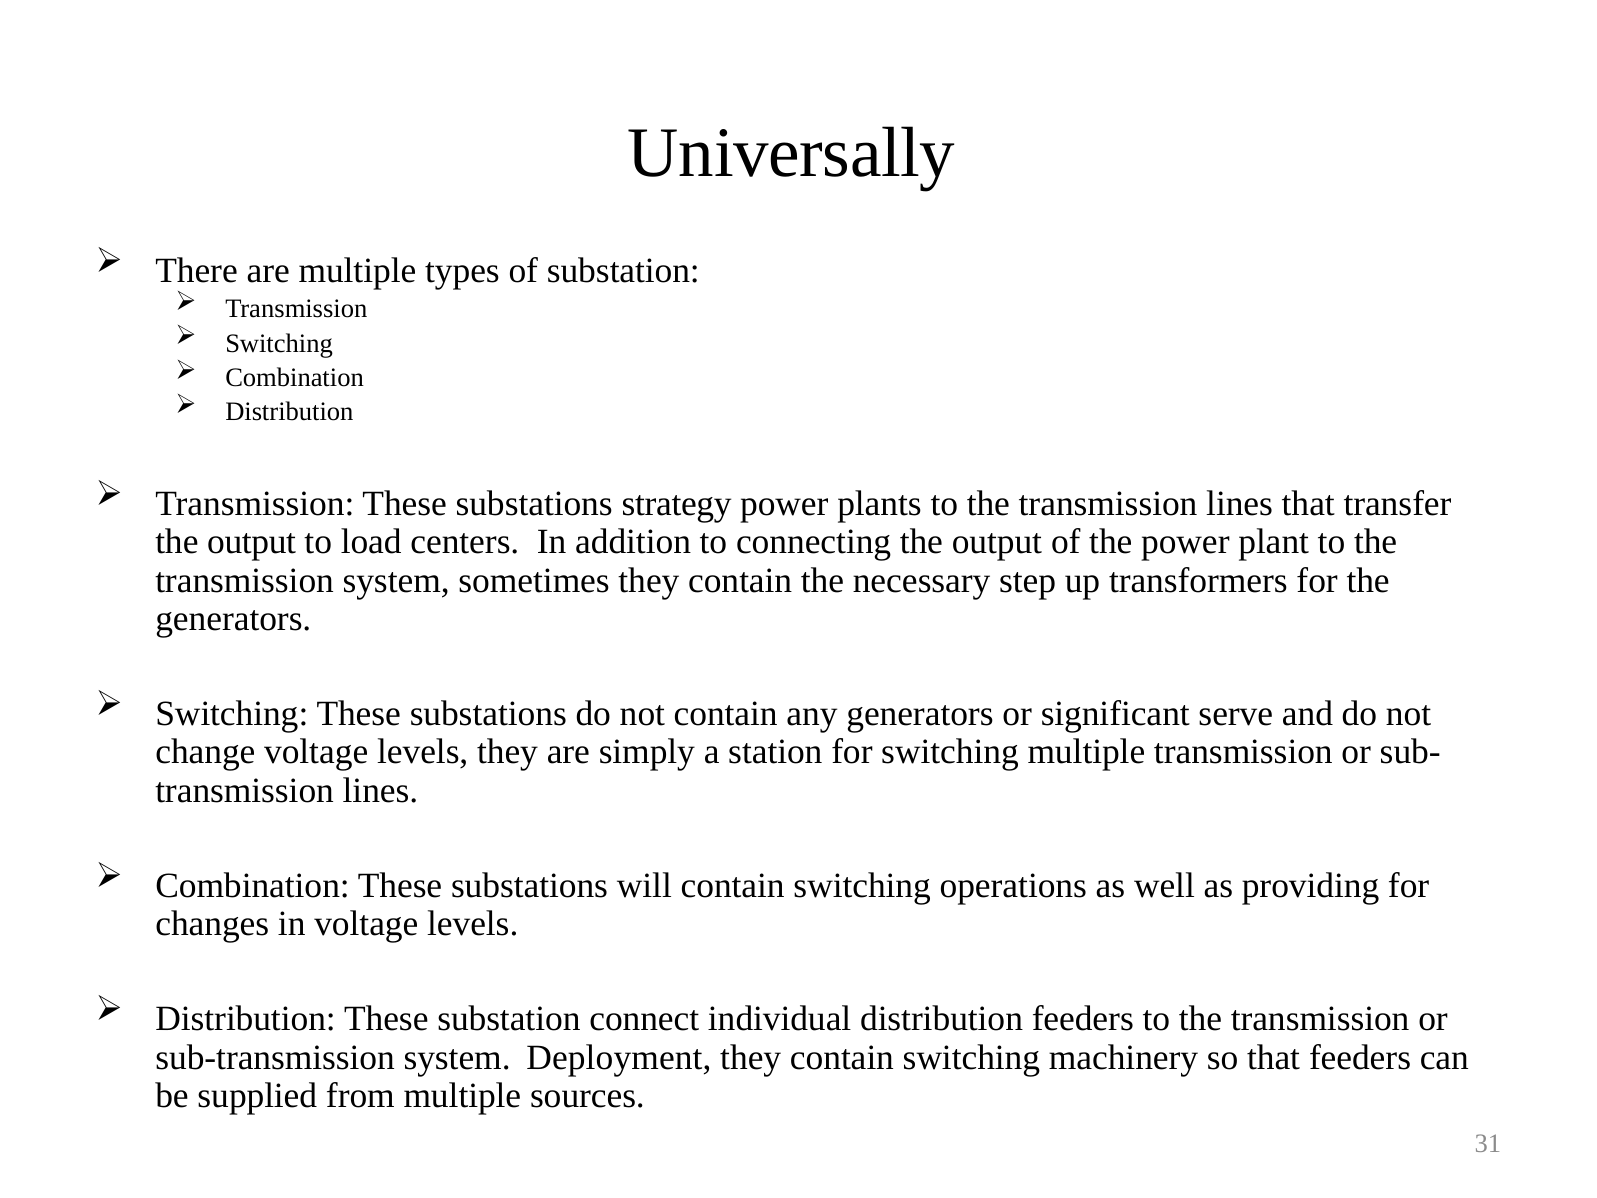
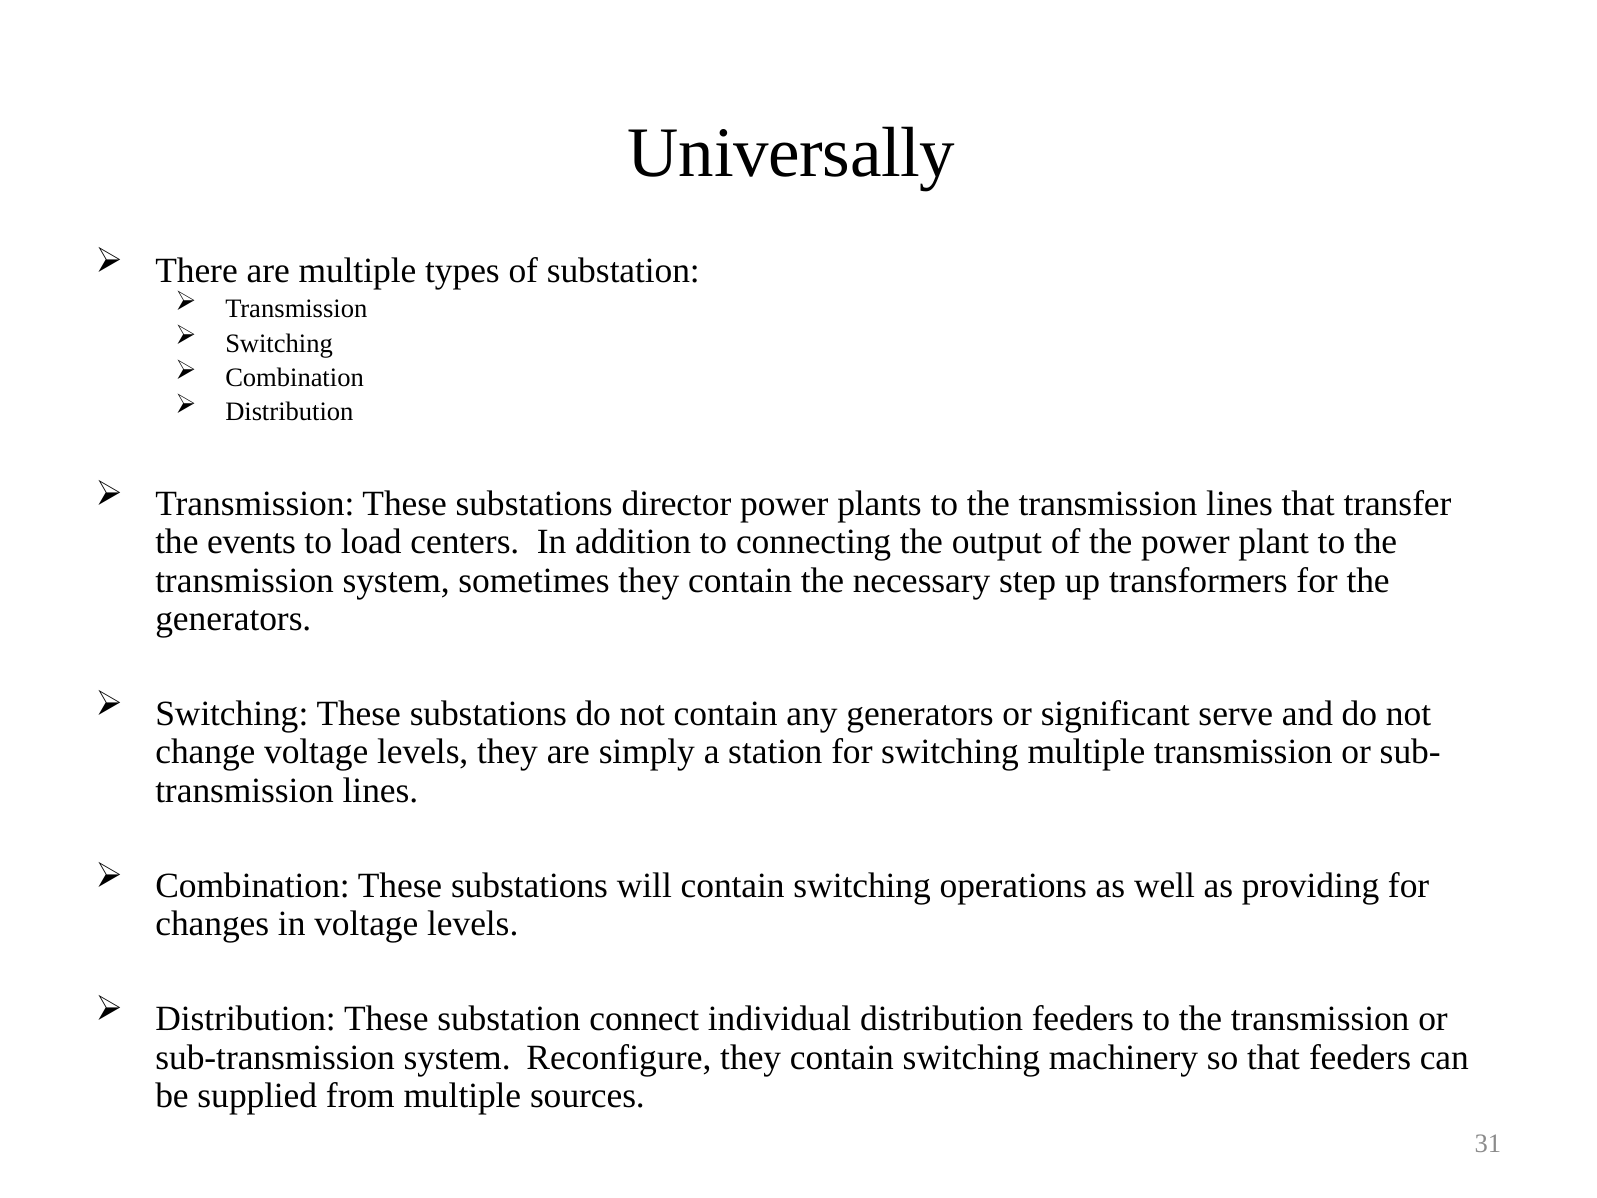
strategy: strategy -> director (676, 504)
output: output -> events (252, 542)
Deployment: Deployment -> Reconfigure (619, 1057)
